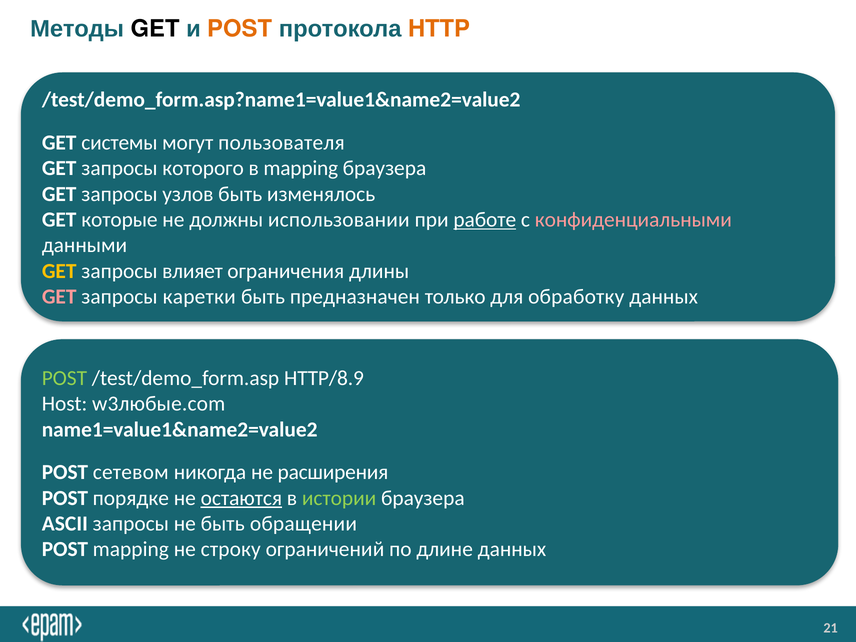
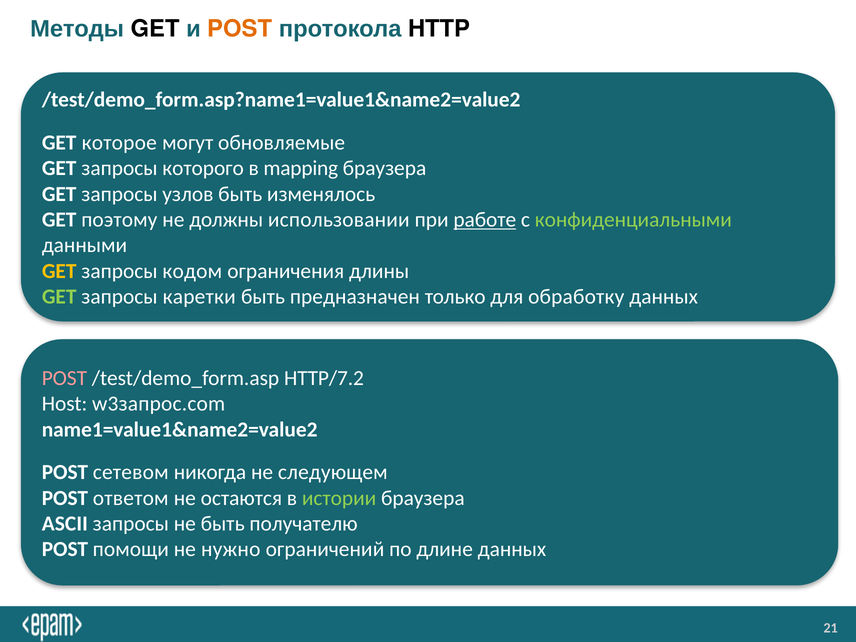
HTTP colour: orange -> black (439, 29)
системы: системы -> которое (119, 143)
пользователя: пользователя -> обновляемые (282, 143)
которые: которые -> поэтому (119, 220)
конфиденциальными colour: pink -> light green (633, 220)
влияет: влияет -> кодом (192, 271)
GET colour: pink -> light green (59, 297)
POST colour: light green -> pink (64, 378)
HTTP/8.9: HTTP/8.9 -> HTTP/7.2 (324, 378)
w3любые.com: w3любые.com -> w3запрос.com (159, 404)
расширения: расширения -> следующем (333, 472)
порядке: порядке -> ответом (131, 498)
остаются underline: present -> none (241, 498)
обращении: обращении -> получателю (304, 524)
POST mapping: mapping -> помощи (131, 549)
строку: строку -> нужно (231, 549)
